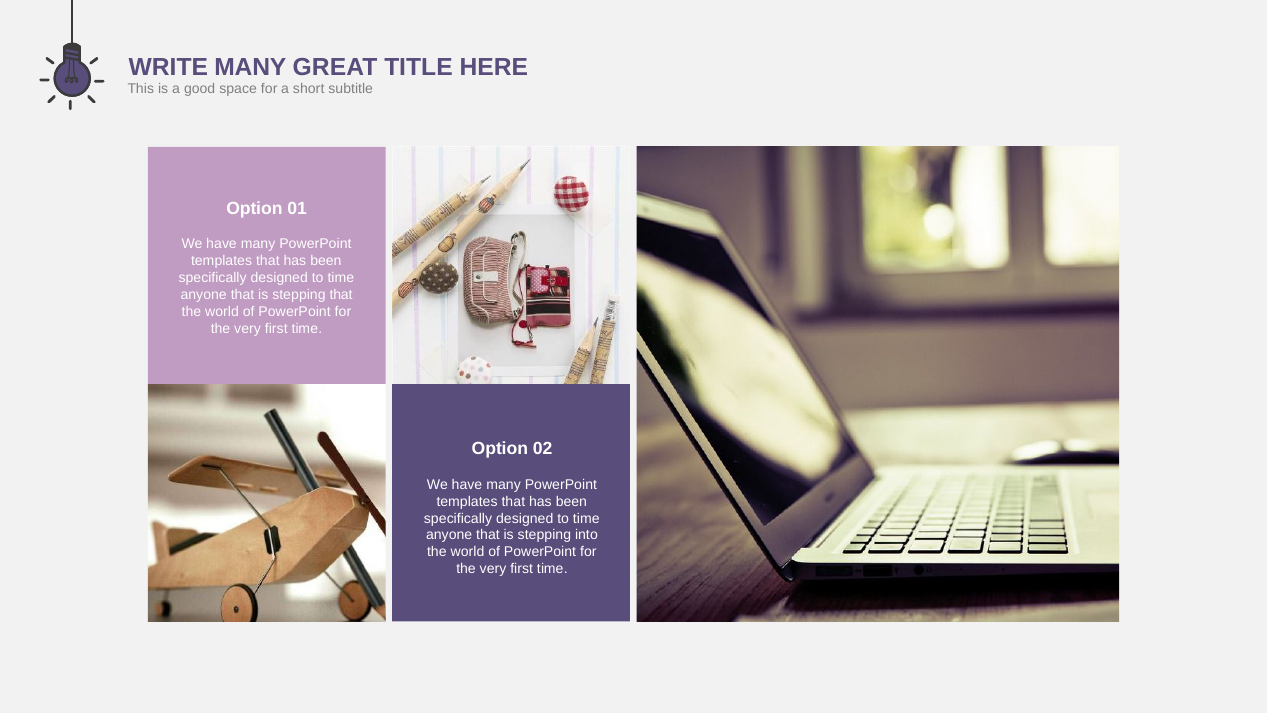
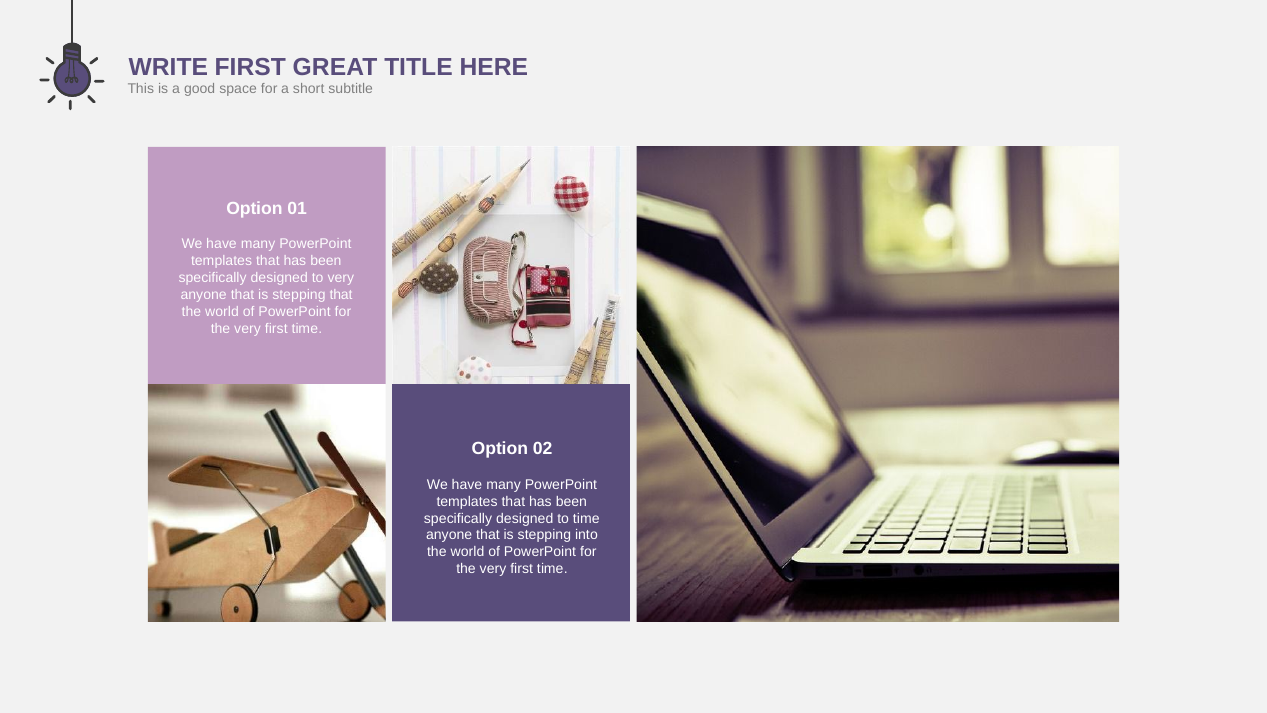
WRITE MANY: MANY -> FIRST (250, 67)
time: time -> very (341, 278)
